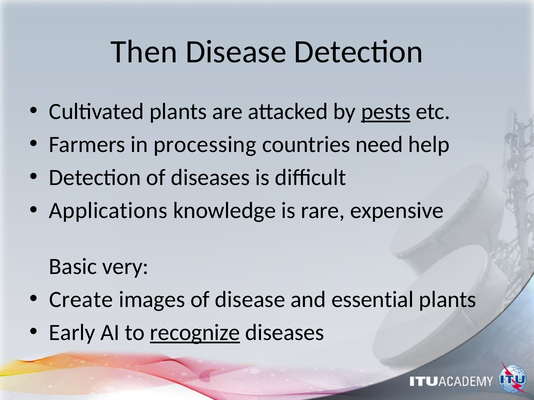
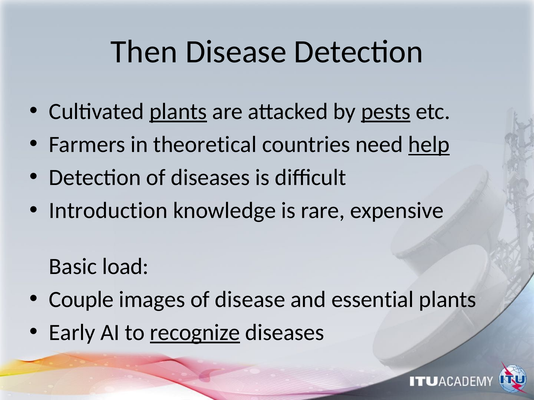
plants underline: none -> present (178, 112)
processing: processing -> theoretical (205, 145)
help underline: none -> present (429, 145)
Applications: Applications -> Introduction (108, 211)
very: very -> load (126, 267)
Create: Create -> Couple (81, 300)
